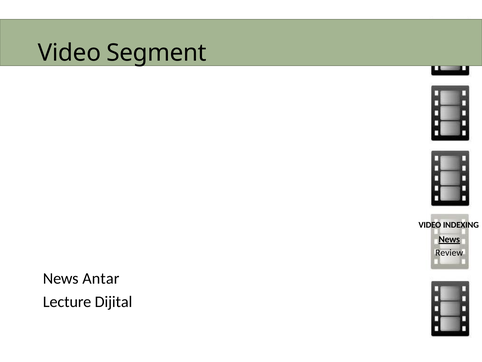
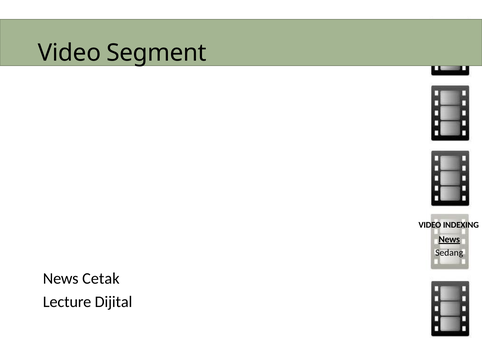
Review: Review -> Sedang (449, 252)
Antar: Antar -> Cetak (101, 278)
